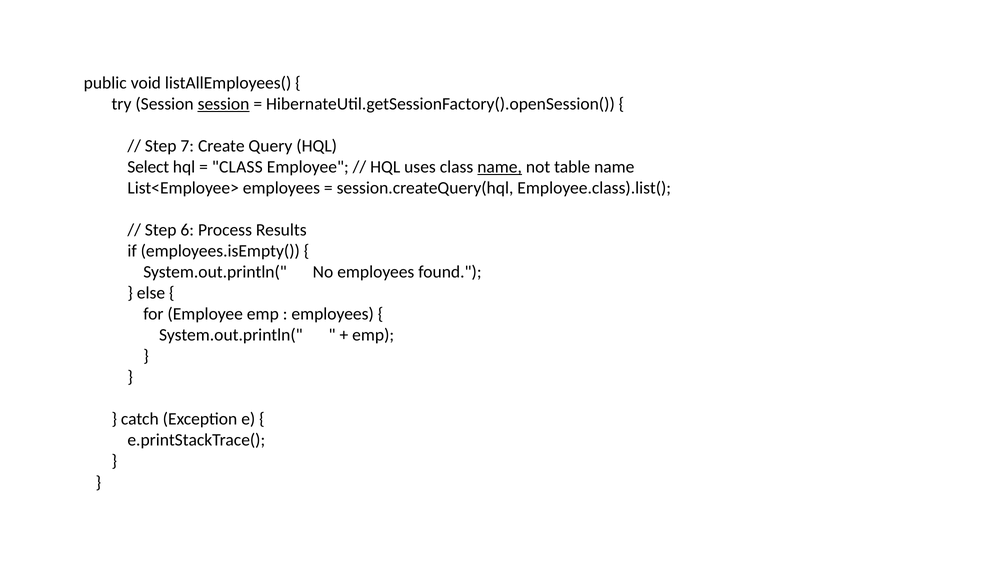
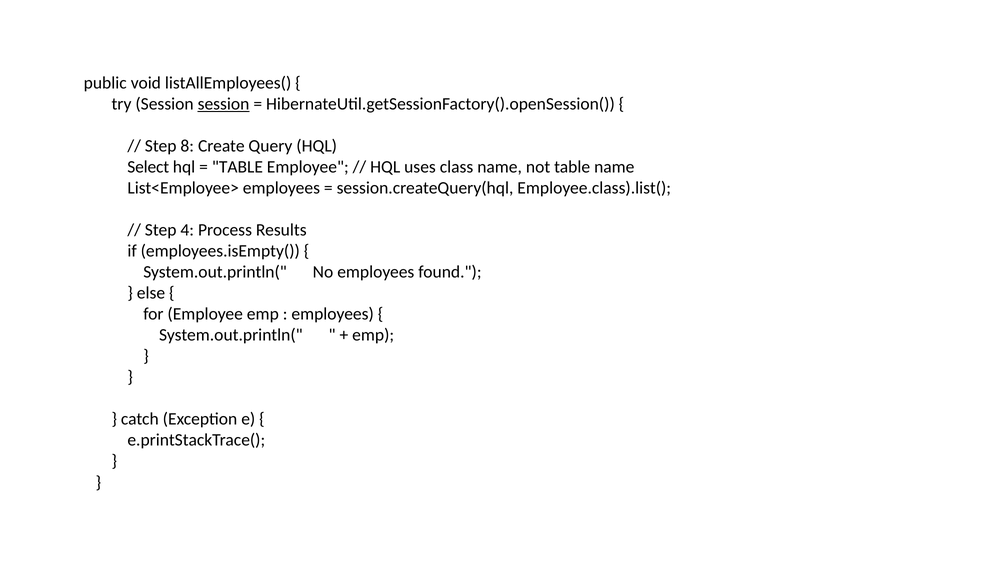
7: 7 -> 8 (187, 146)
CLASS: CLASS -> TABLE (237, 167)
name underline: present -> none (500, 167)
6: 6 -> 4 (187, 230)
